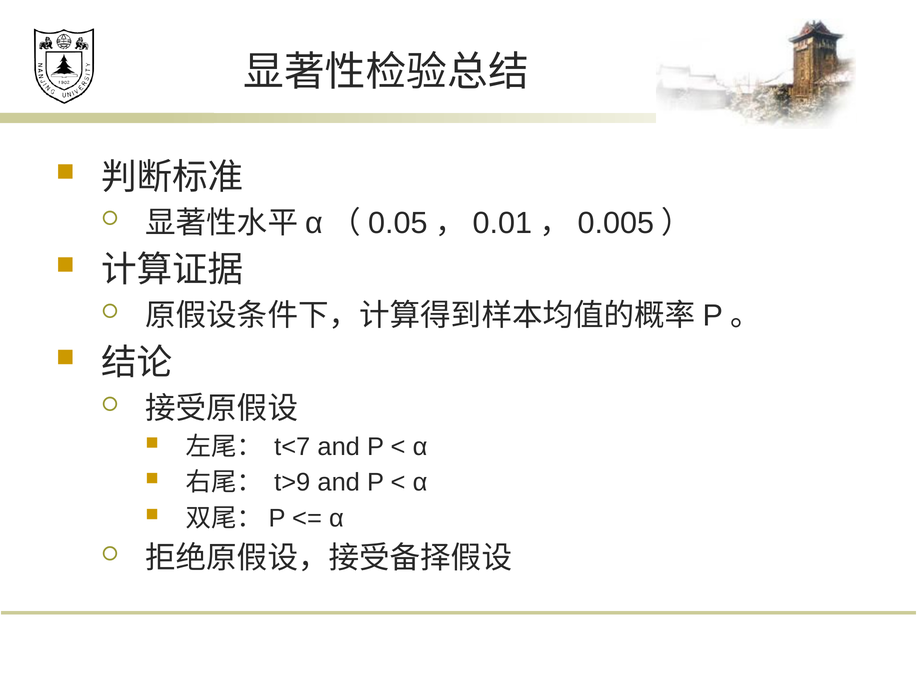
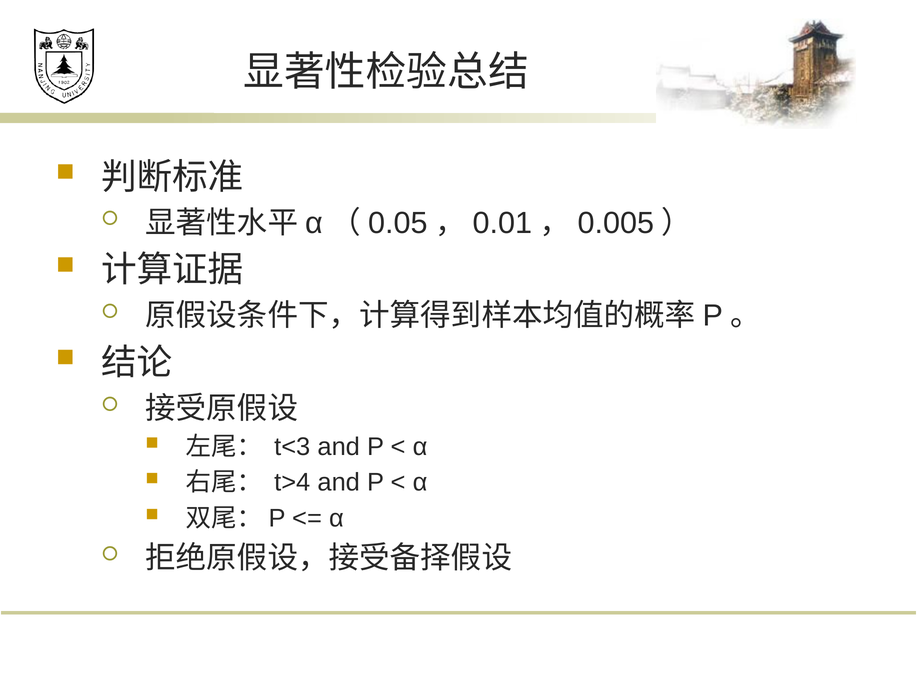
t<7: t<7 -> t<3 (292, 447)
t>9: t>9 -> t>4 (292, 482)
